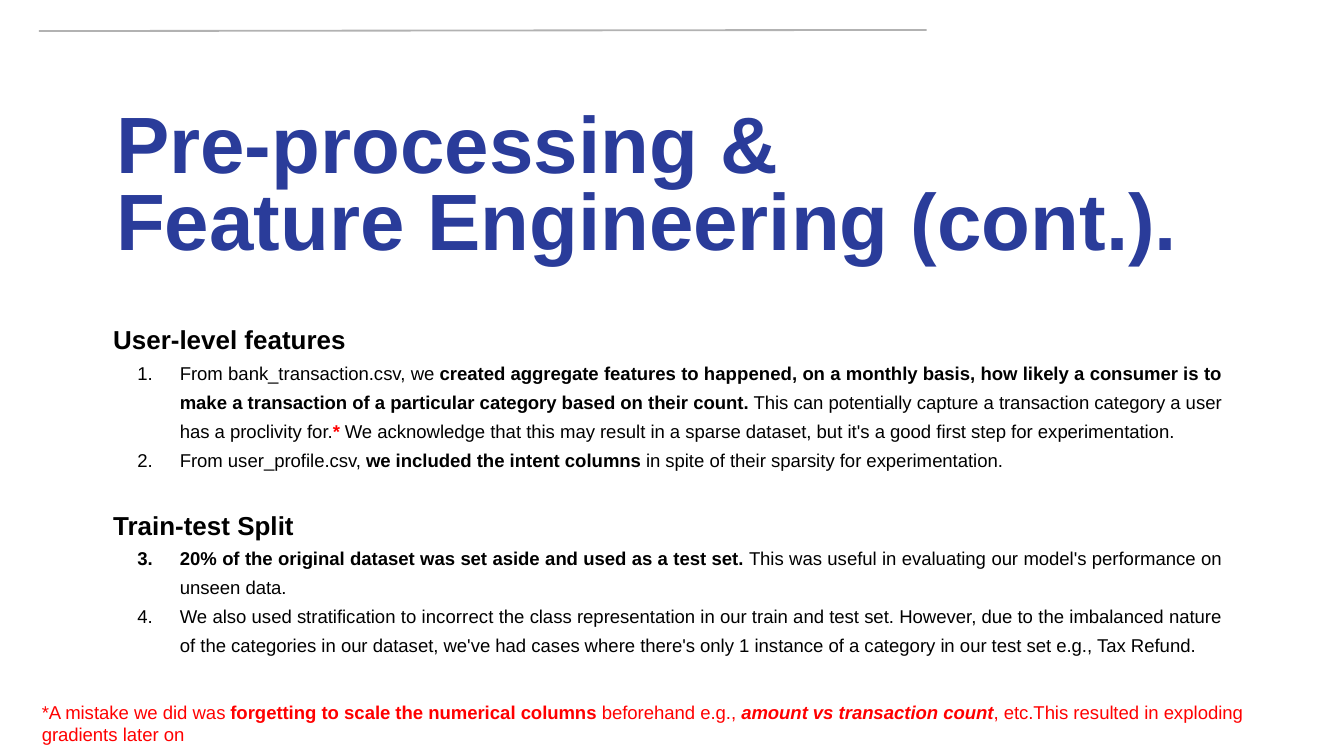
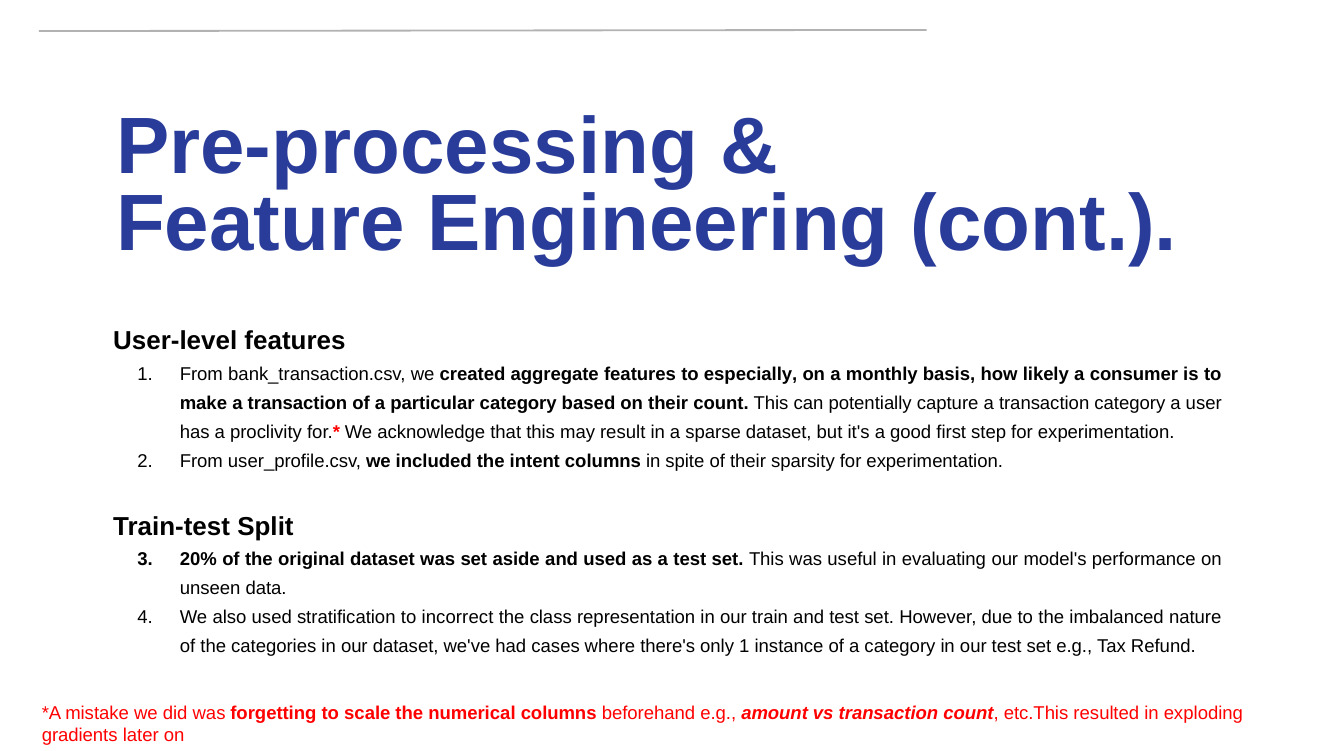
happened: happened -> especially (751, 374)
